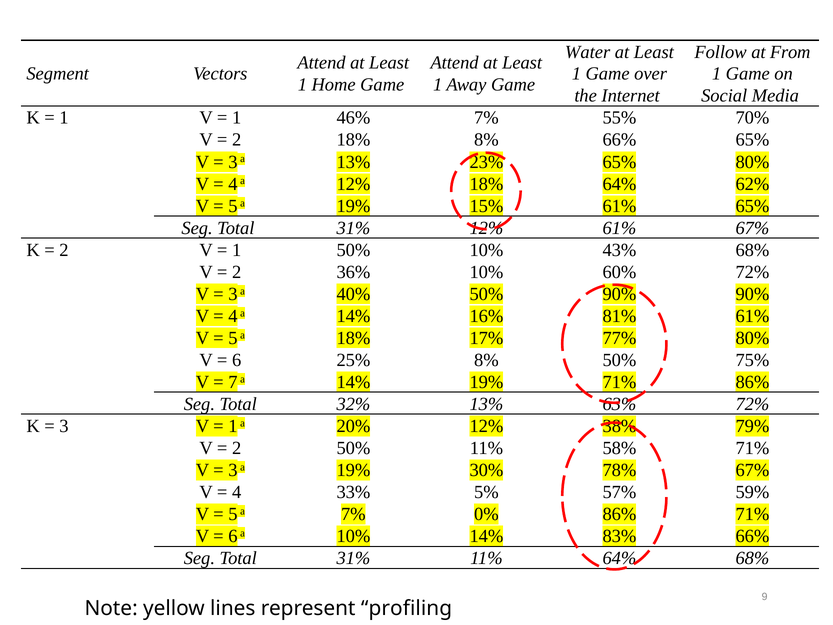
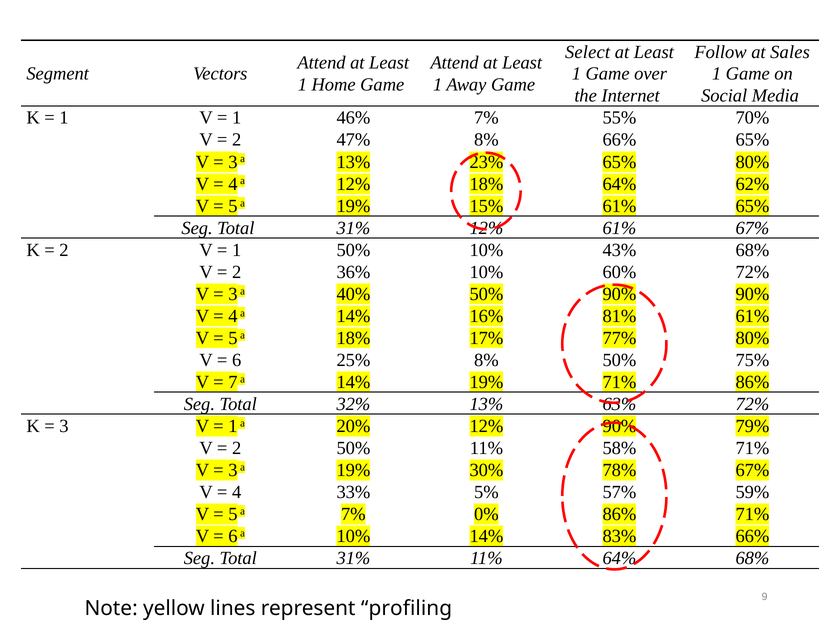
Water: Water -> Select (588, 52)
From: From -> Sales (790, 52)
2 18%: 18% -> 47% (353, 140)
12% 38%: 38% -> 90% (619, 426)
